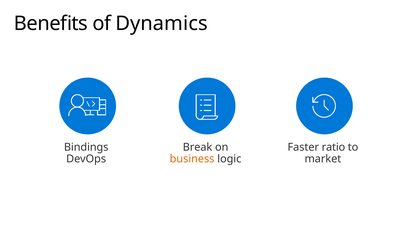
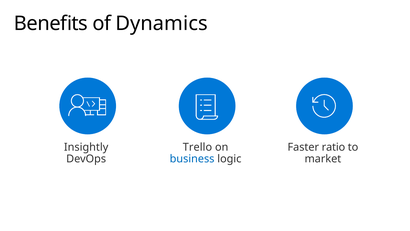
Bindings: Bindings -> Insightly (86, 147)
Break: Break -> Trello (197, 147)
business colour: orange -> blue (192, 159)
